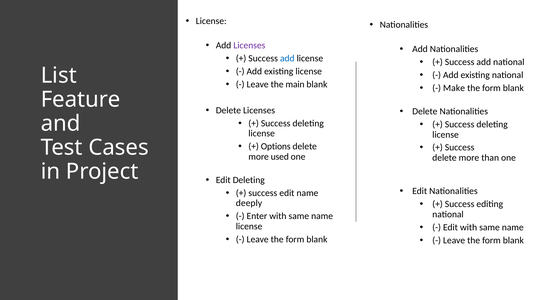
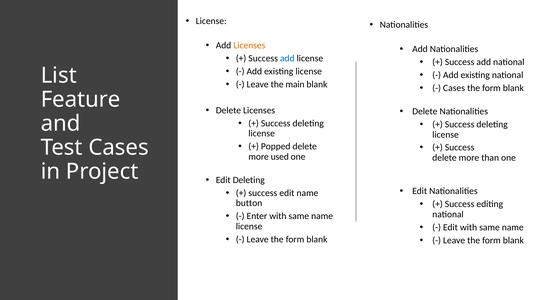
Licenses colour: purple -> orange (249, 45)
Make: Make -> Cases (454, 88)
Options: Options -> Popped (276, 147)
deeply: deeply -> button (249, 203)
